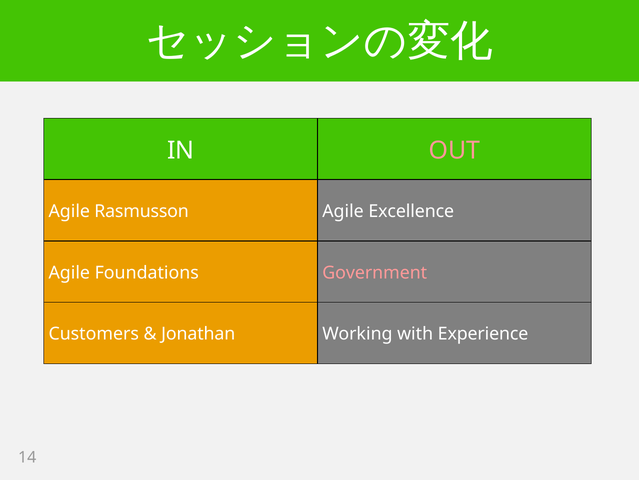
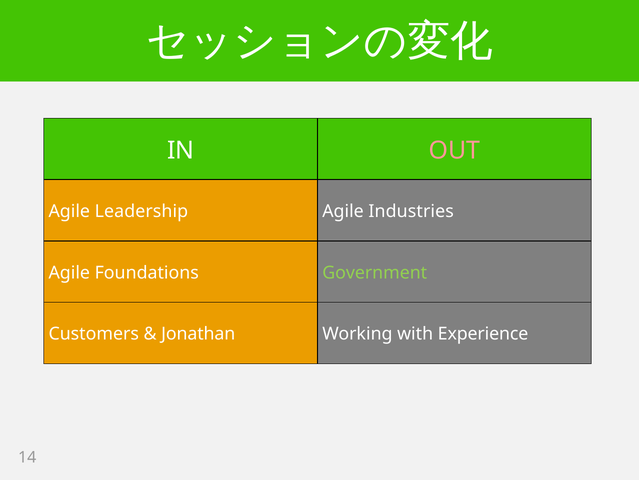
Rasmusson: Rasmusson -> Leadership (141, 211)
Excellence: Excellence -> Industries (411, 211)
Government colour: pink -> light green (375, 272)
